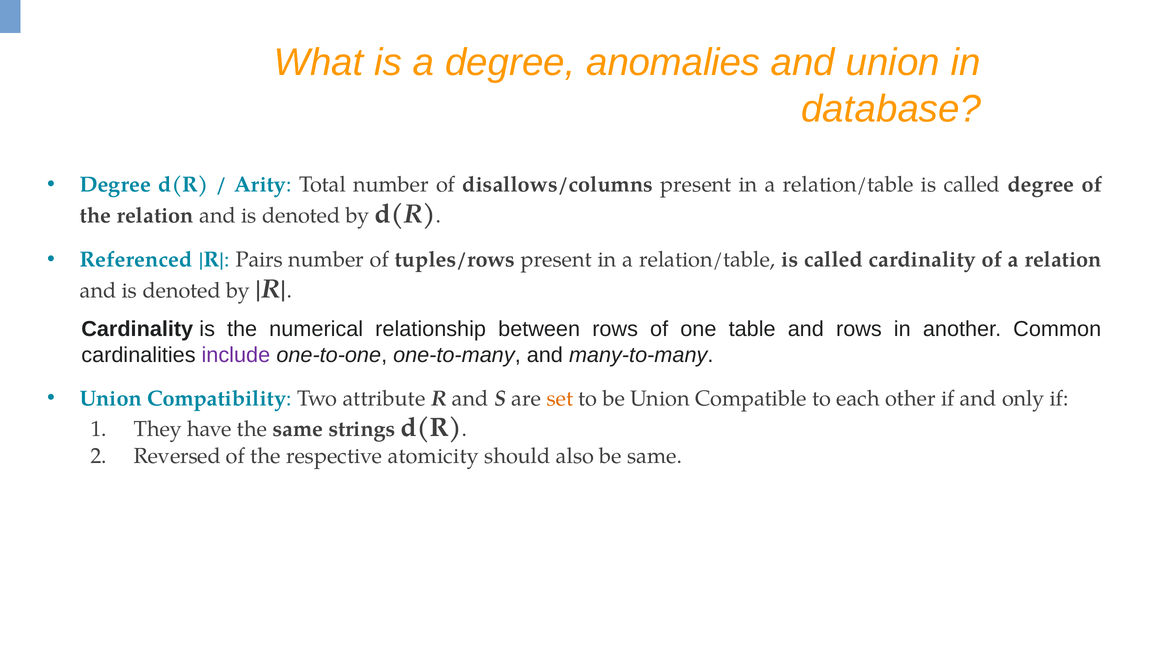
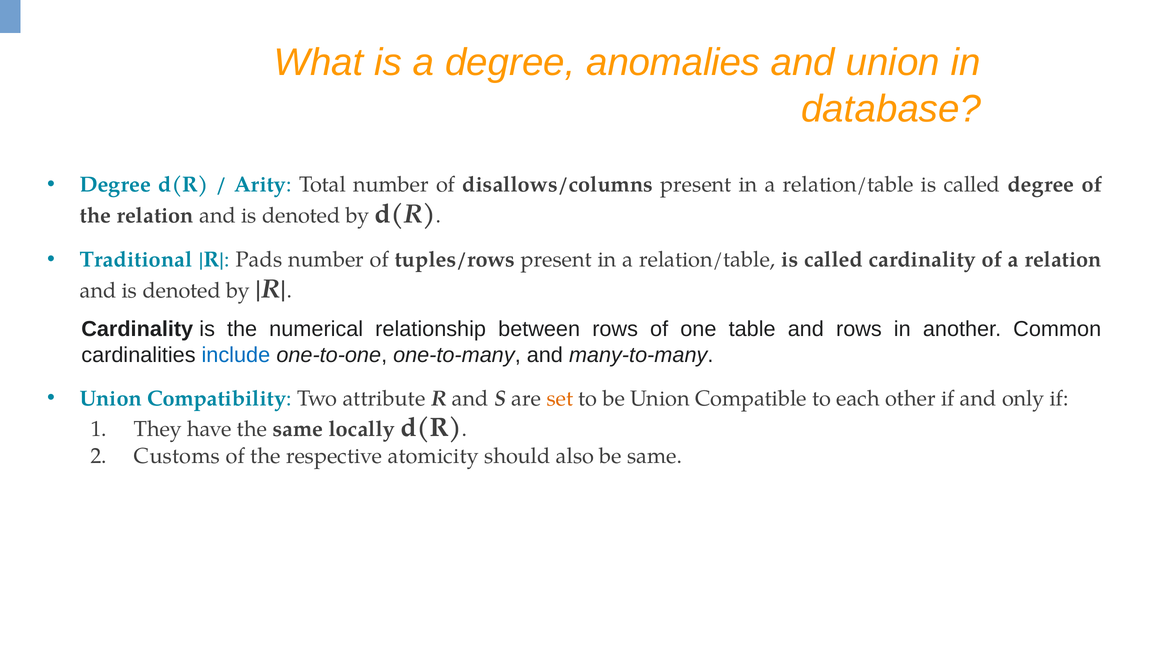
Referenced: Referenced -> Traditional (136, 260)
Pairs: Pairs -> Pads (259, 260)
include colour: purple -> blue (236, 355)
strings: strings -> locally (362, 429)
Reversed: Reversed -> Customs (177, 456)
